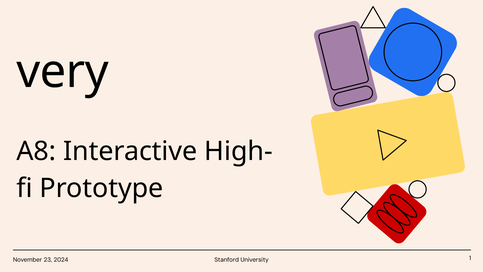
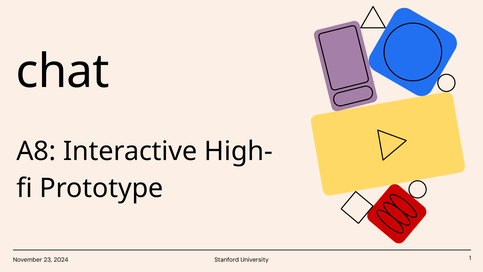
very: very -> chat (63, 72)
